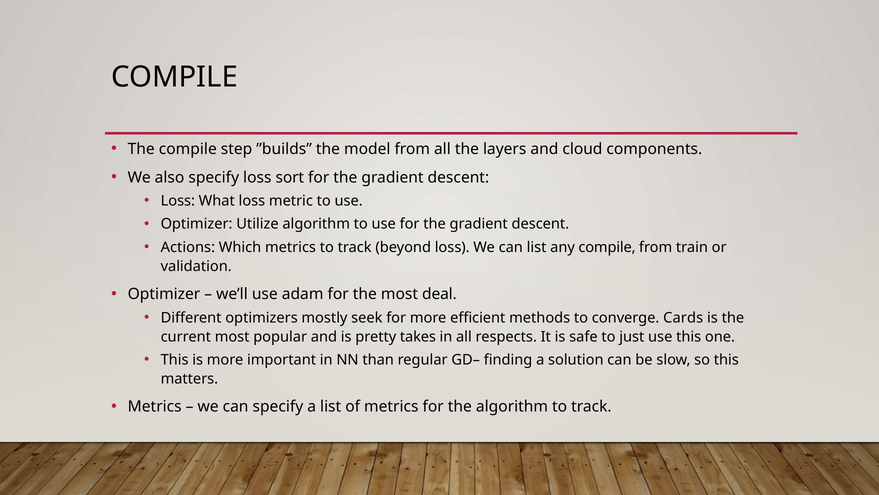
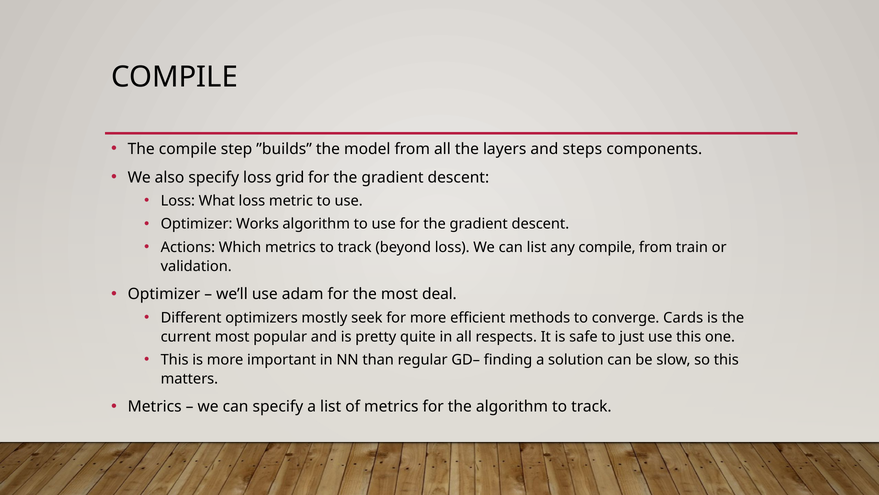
cloud: cloud -> steps (582, 149)
sort: sort -> grid (290, 177)
Utilize: Utilize -> Works (258, 224)
takes: takes -> quite (418, 336)
